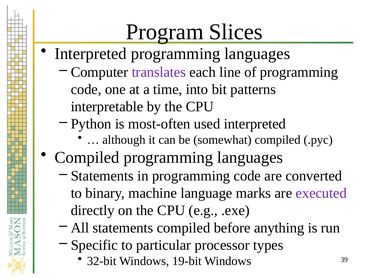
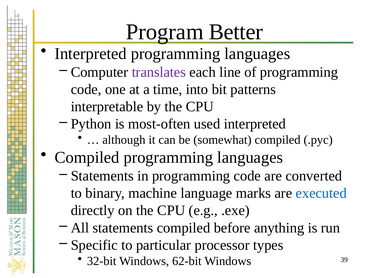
Slices: Slices -> Better (236, 32)
executed colour: purple -> blue (321, 193)
19-bit: 19-bit -> 62-bit (187, 261)
